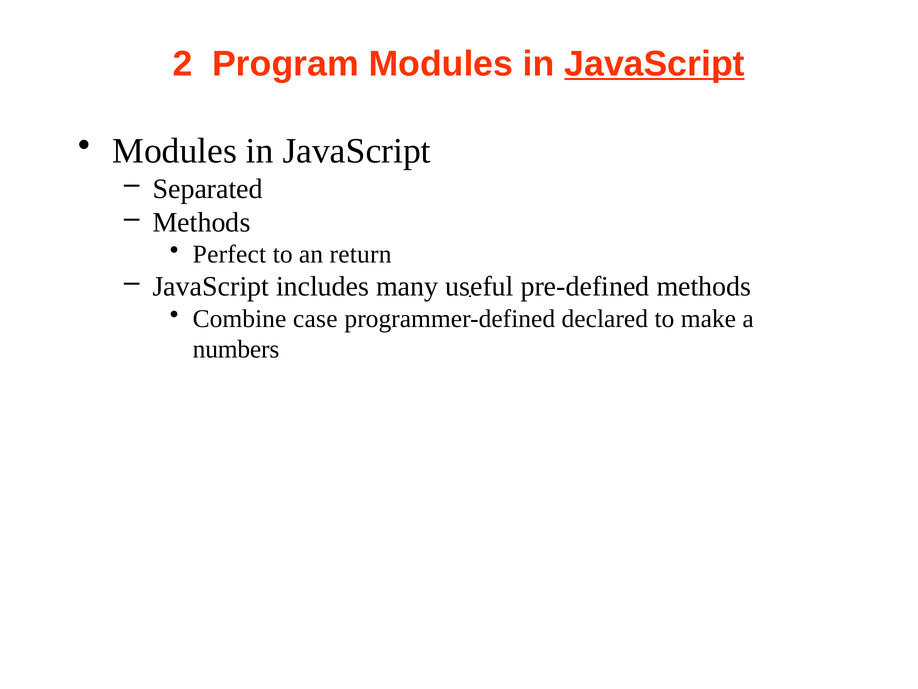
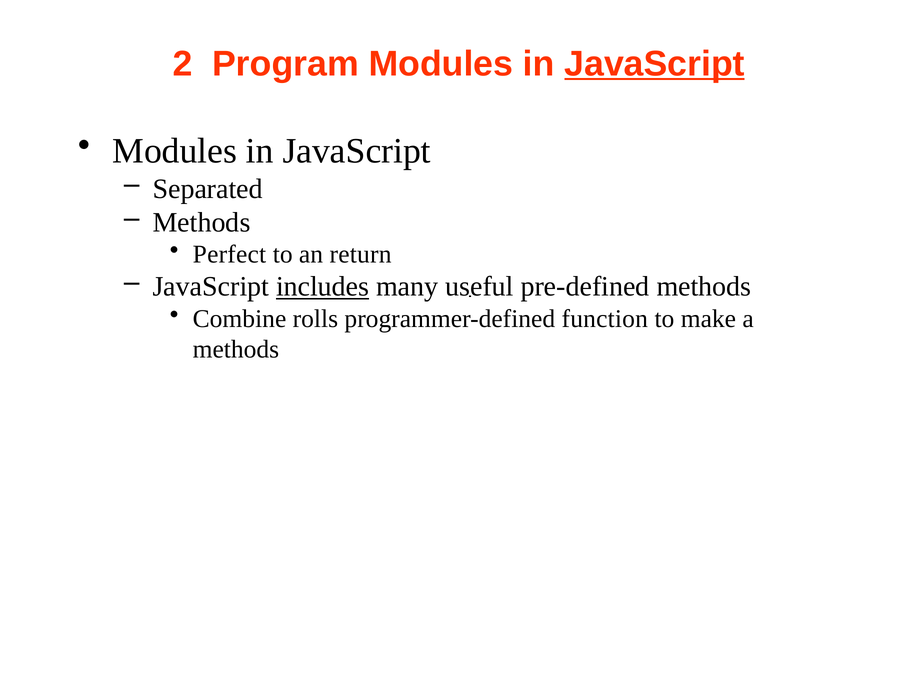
includes underline: none -> present (323, 287)
case: case -> rolls (315, 318)
declared: declared -> function (605, 318)
numbers: numbers -> methods (236, 349)
